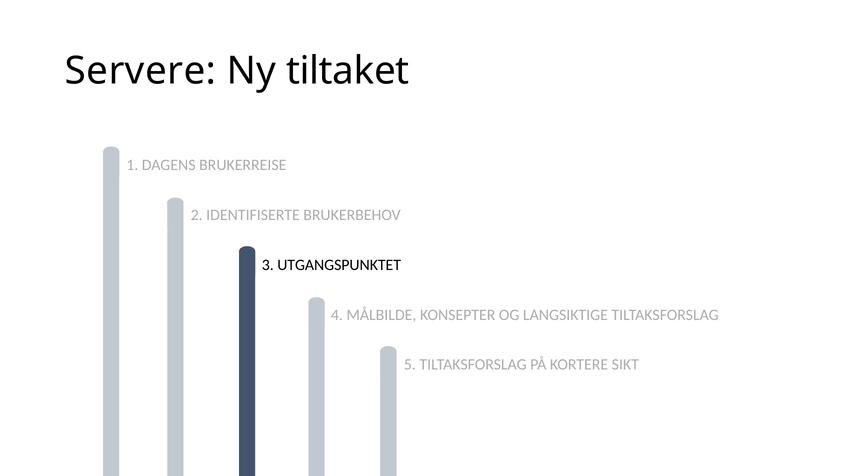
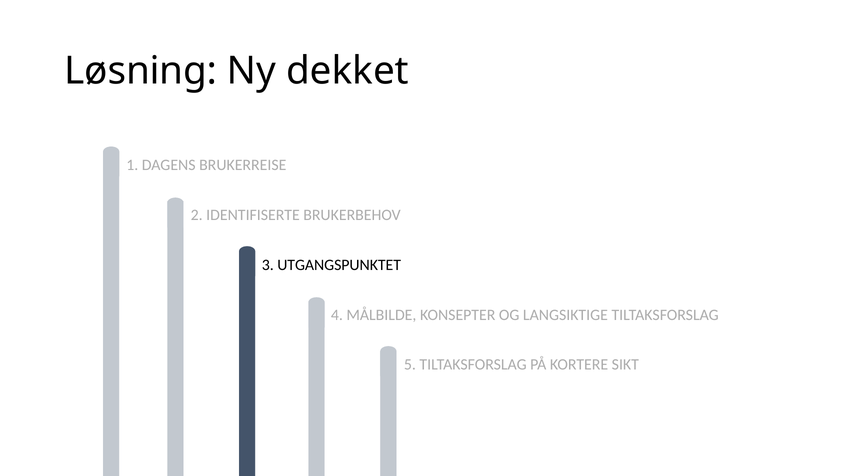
Servere: Servere -> Løsning (141, 71)
tiltaket: tiltaket -> dekket (348, 71)
